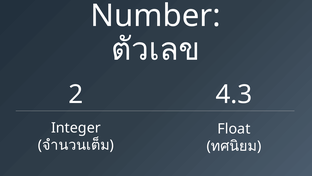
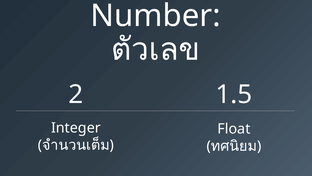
4.3: 4.3 -> 1.5 (234, 94)
